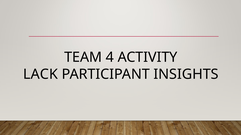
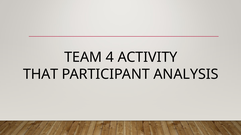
LACK: LACK -> THAT (41, 75)
INSIGHTS: INSIGHTS -> ANALYSIS (186, 75)
